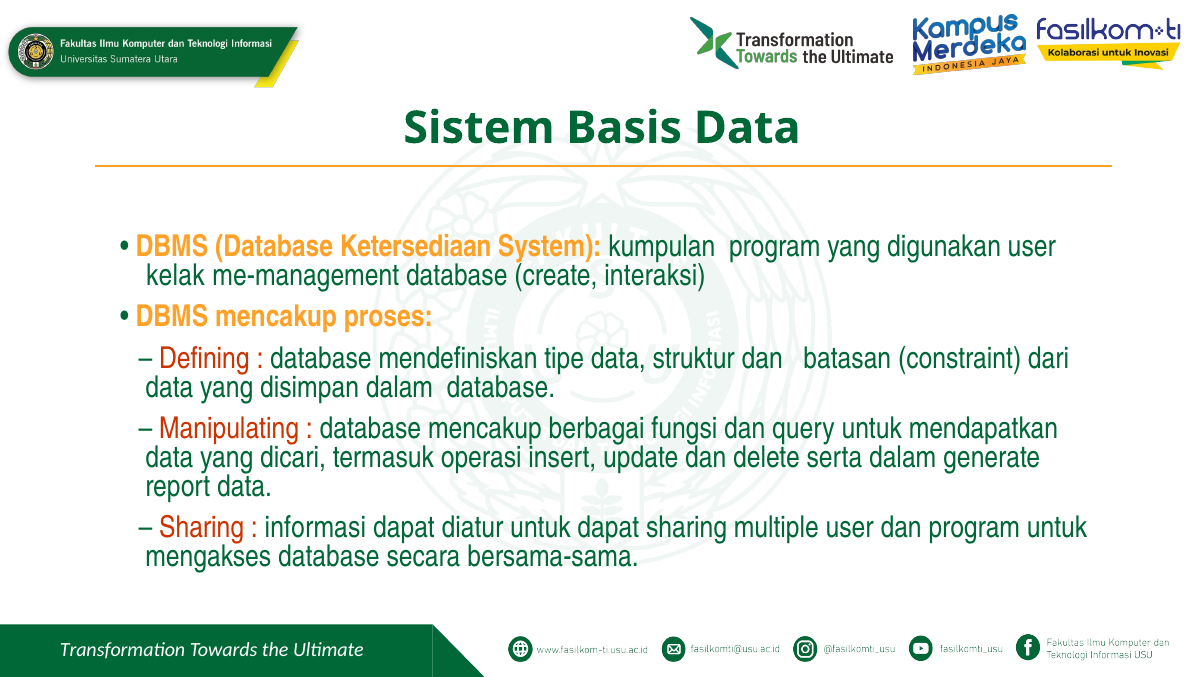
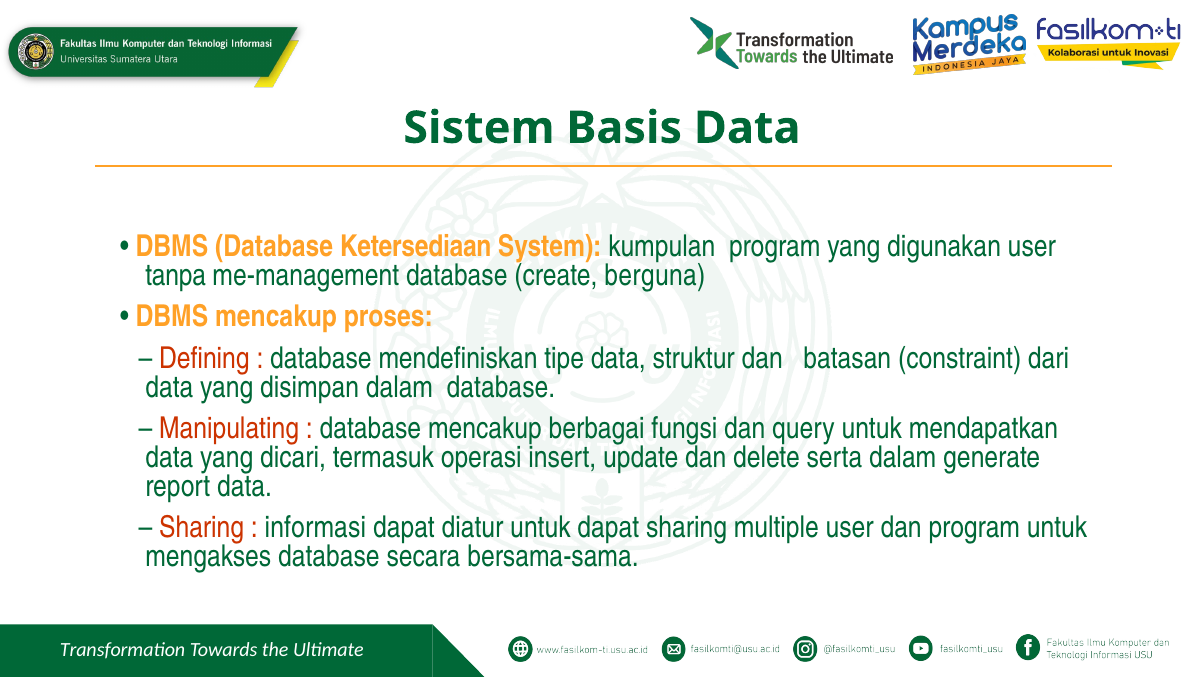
kelak: kelak -> tanpa (176, 276)
interaksi: interaksi -> berguna (655, 276)
